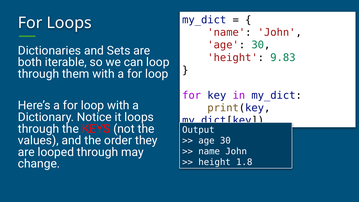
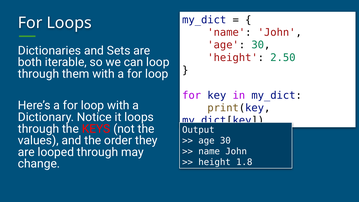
9.83: 9.83 -> 2.50 (283, 58)
